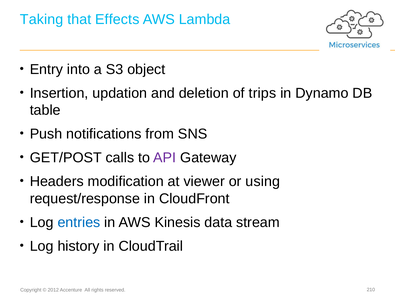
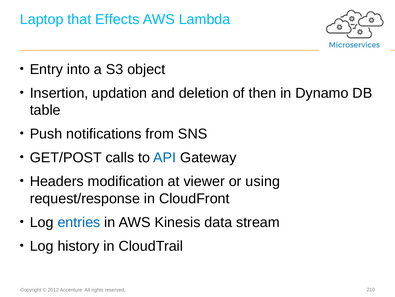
Taking: Taking -> Laptop (42, 19)
trips: trips -> then (262, 93)
API colour: purple -> blue (165, 157)
